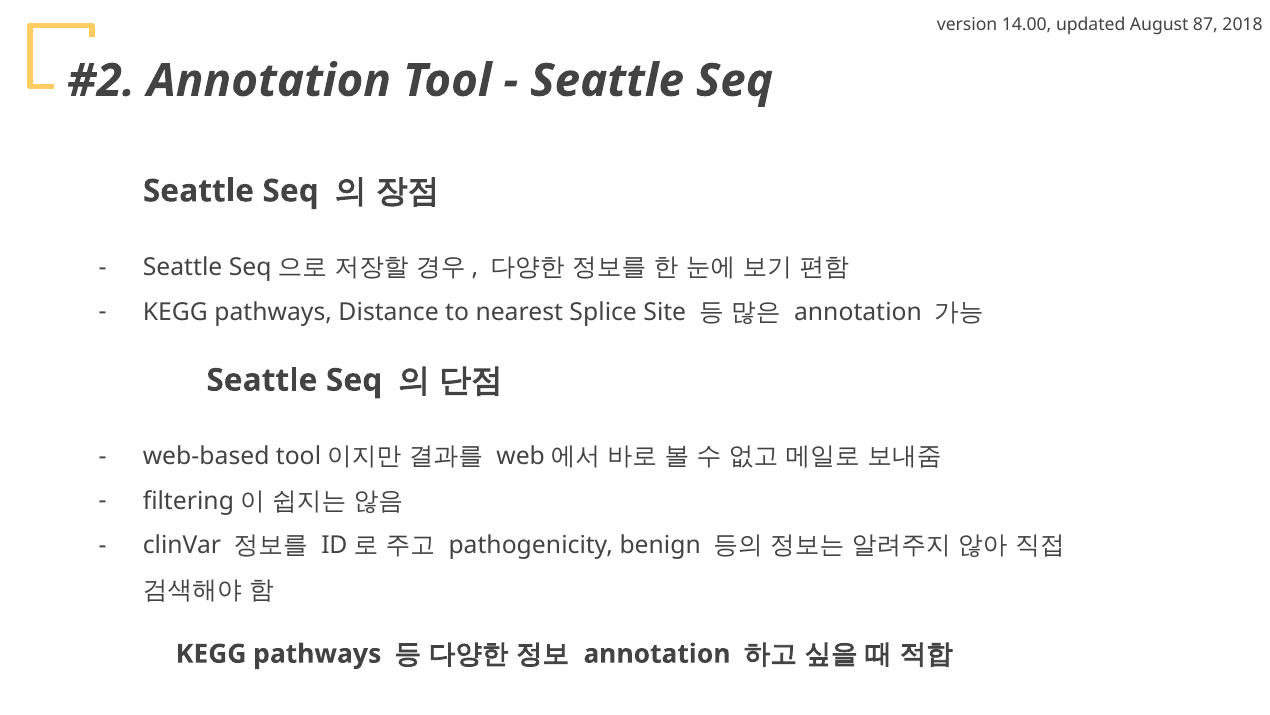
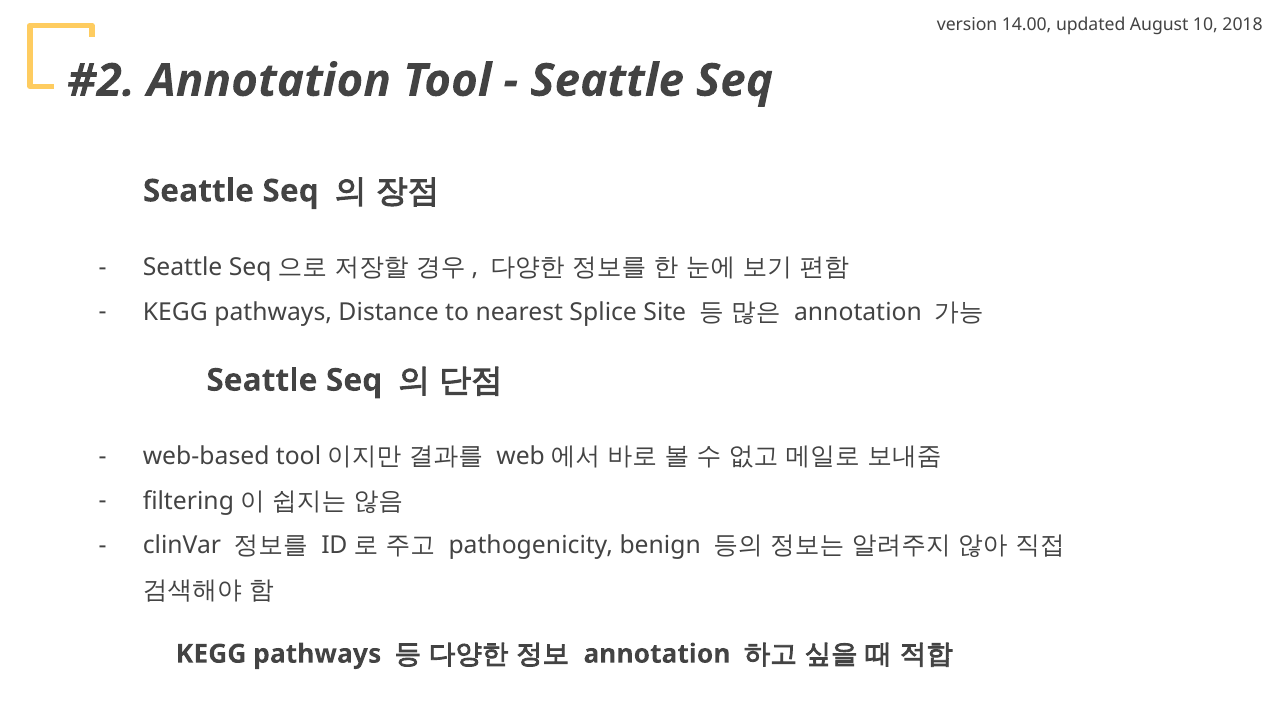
87: 87 -> 10 (1205, 24)
